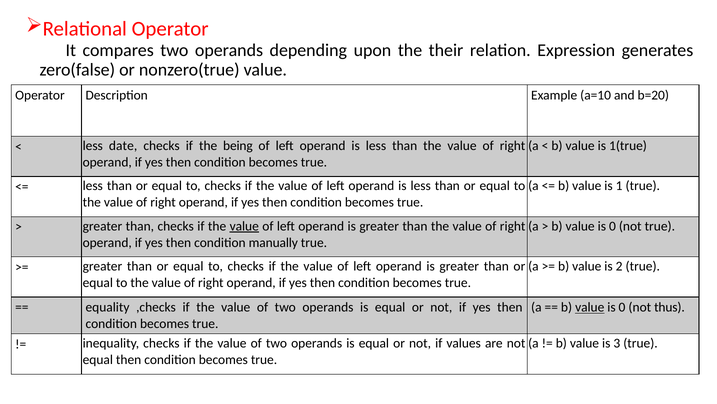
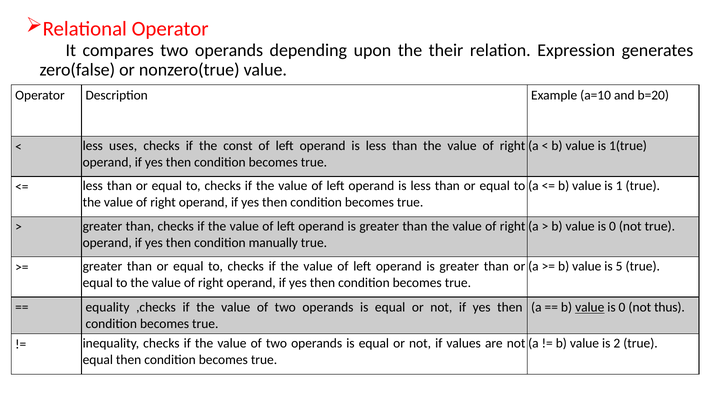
date: date -> uses (123, 146)
being: being -> const (238, 146)
value underline: present -> none (244, 226)
2: 2 -> 5 (619, 266)
3: 3 -> 2 (617, 343)
